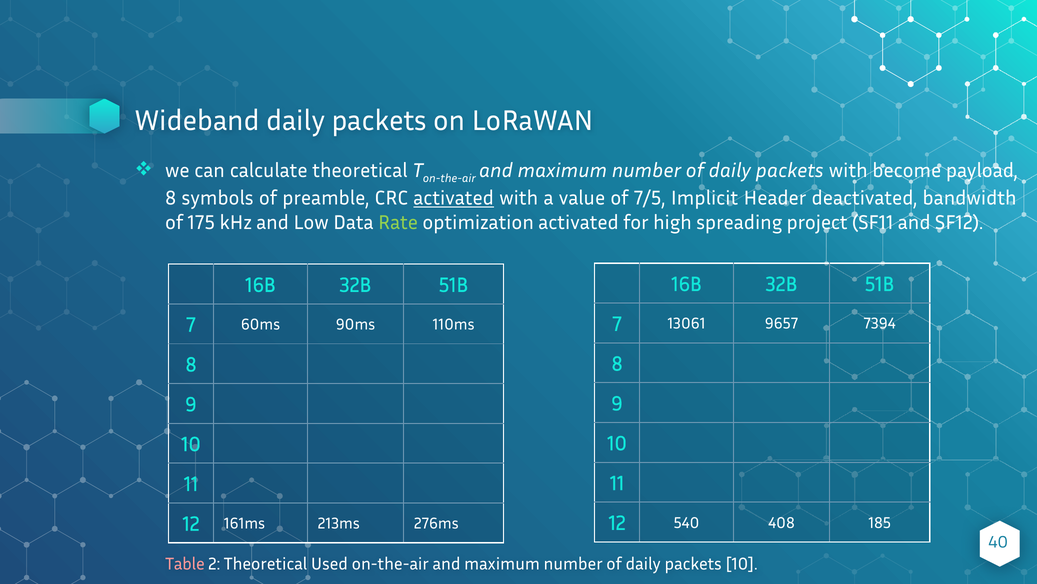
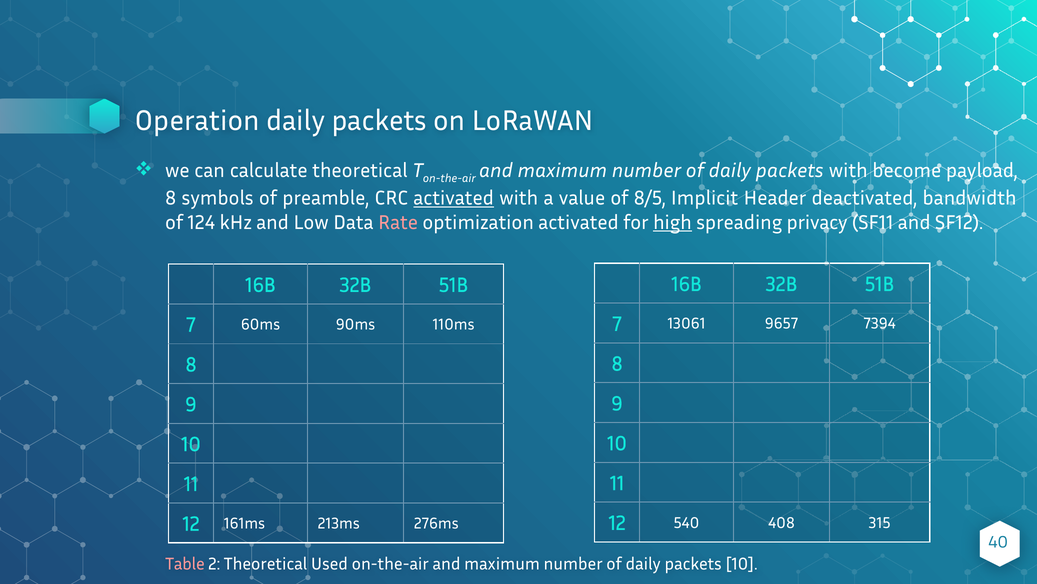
Wideband: Wideband -> Operation (197, 121)
7/5: 7/5 -> 8/5 (650, 198)
175: 175 -> 124 (201, 222)
Rate colour: light green -> pink (398, 222)
high underline: none -> present (672, 222)
project: project -> privacy (817, 222)
185: 185 -> 315 (880, 522)
